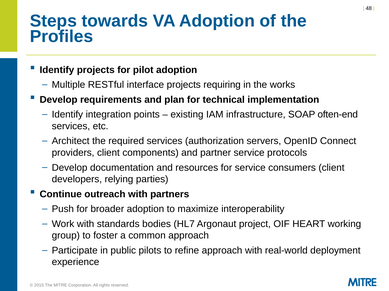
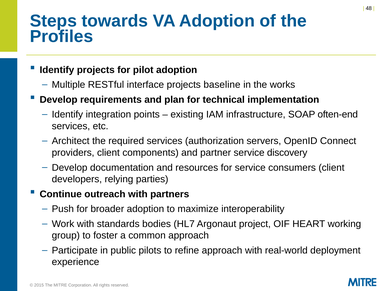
requiring: requiring -> baseline (222, 85)
protocols: protocols -> discovery (287, 153)
